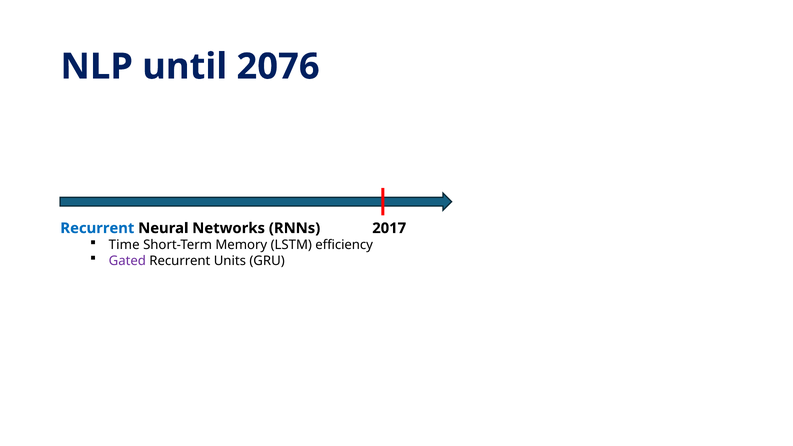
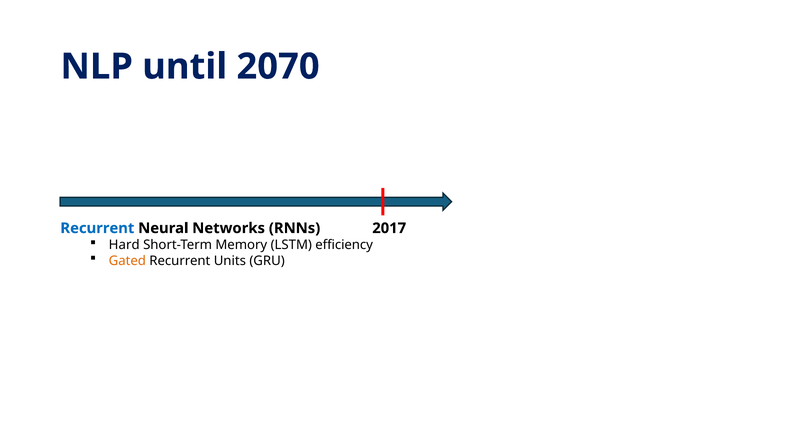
2076: 2076 -> 2070 (278, 67)
Time: Time -> Hard (124, 245)
Gated colour: purple -> orange (127, 261)
